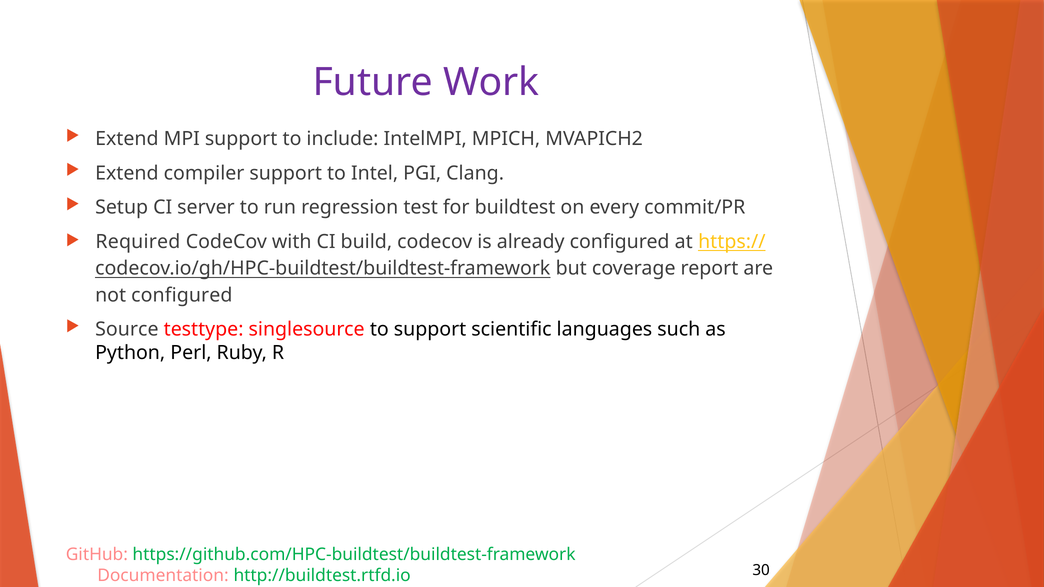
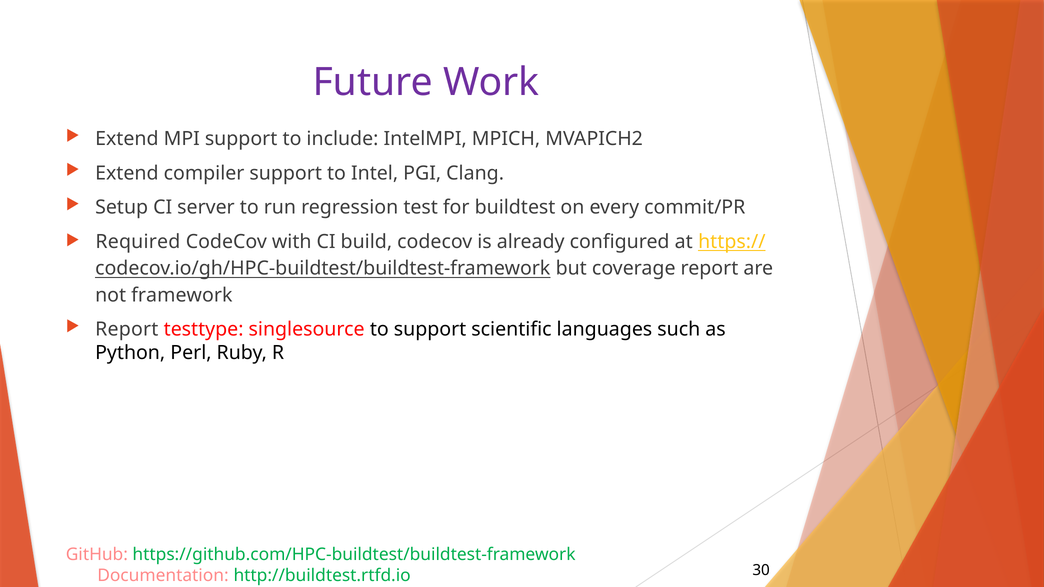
not configured: configured -> framework (182, 295)
Source: Source -> Report (127, 330)
